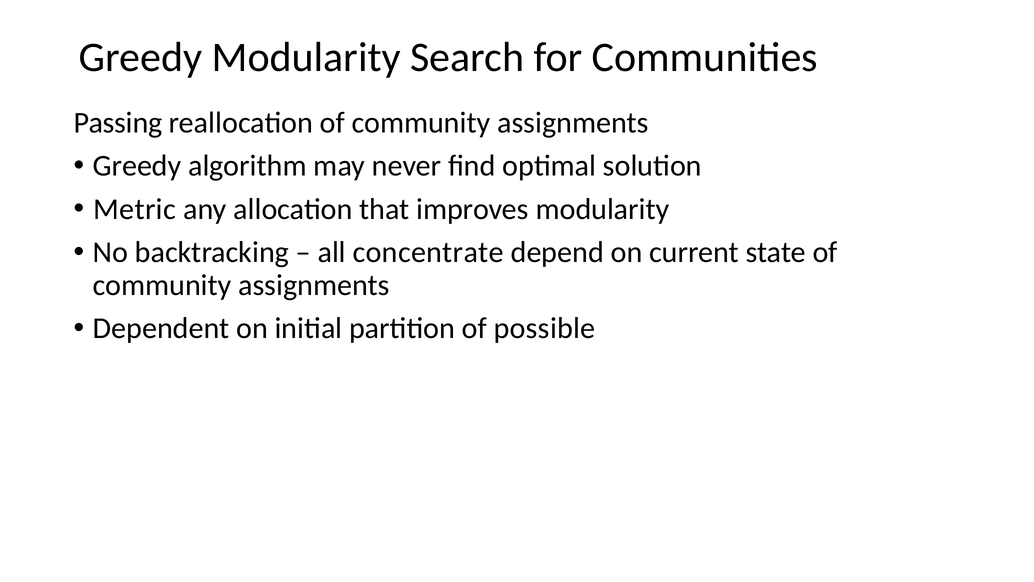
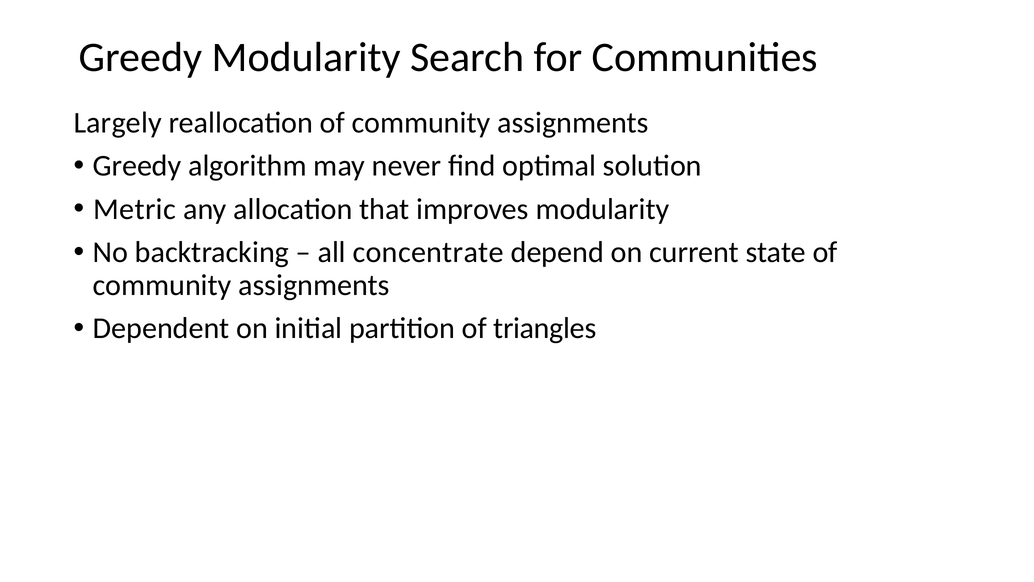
Passing: Passing -> Largely (118, 122)
possible: possible -> triangles (545, 328)
